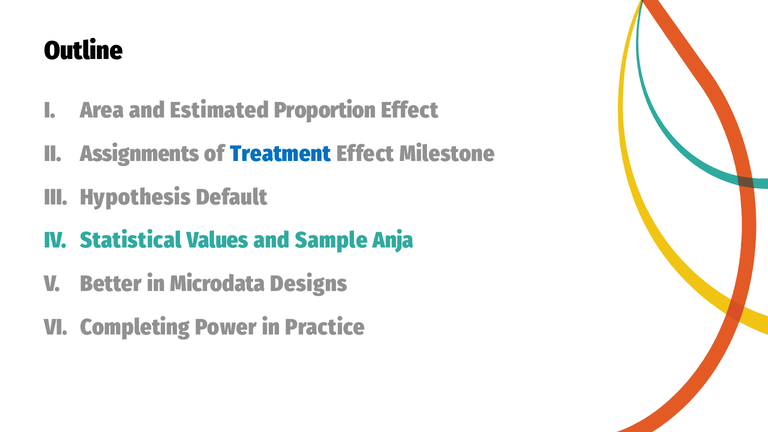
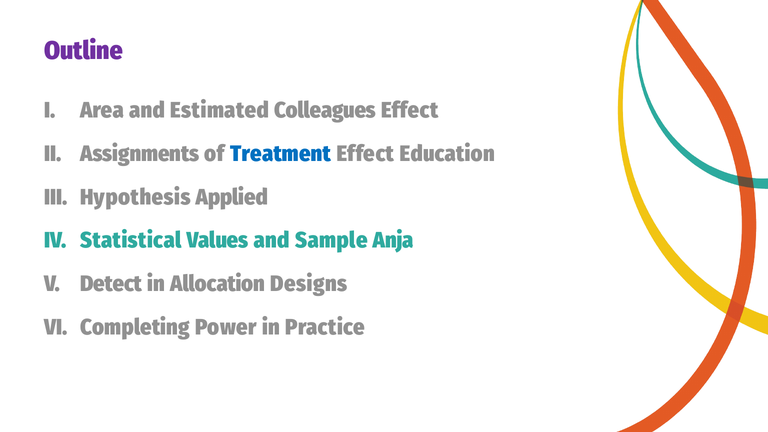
Outline colour: black -> purple (83, 51)
Proportion: Proportion -> Colleagues (325, 111)
Milestone: Milestone -> Education (447, 154)
Default: Default -> Applied (232, 197)
Better: Better -> Detect (111, 284)
Microdata: Microdata -> Allocation (218, 284)
